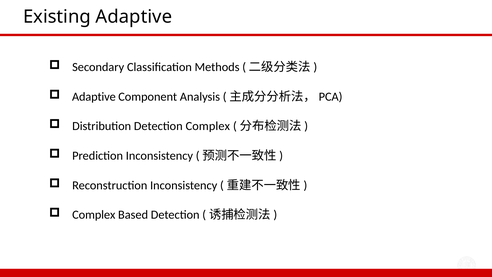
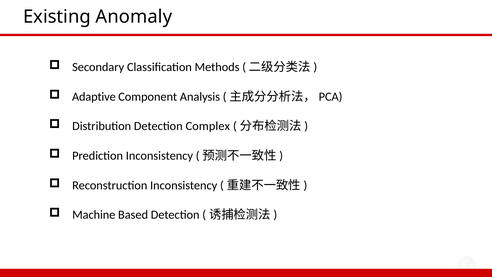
Existing Adaptive: Adaptive -> Anomaly (134, 17)
Complex: Complex -> Machine (94, 215)
